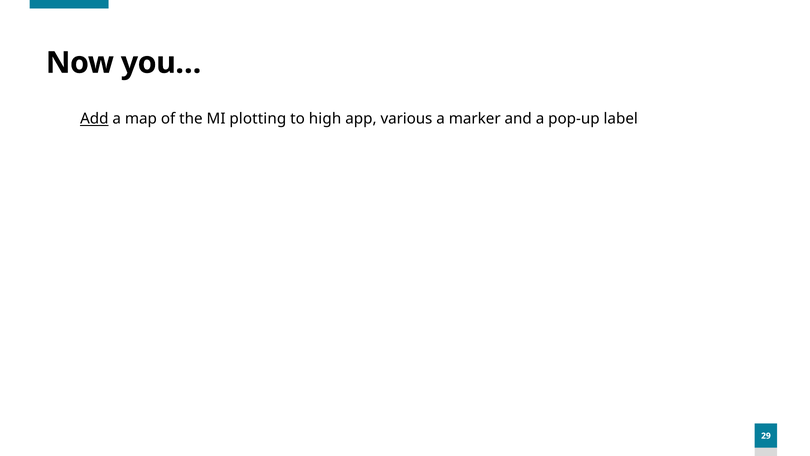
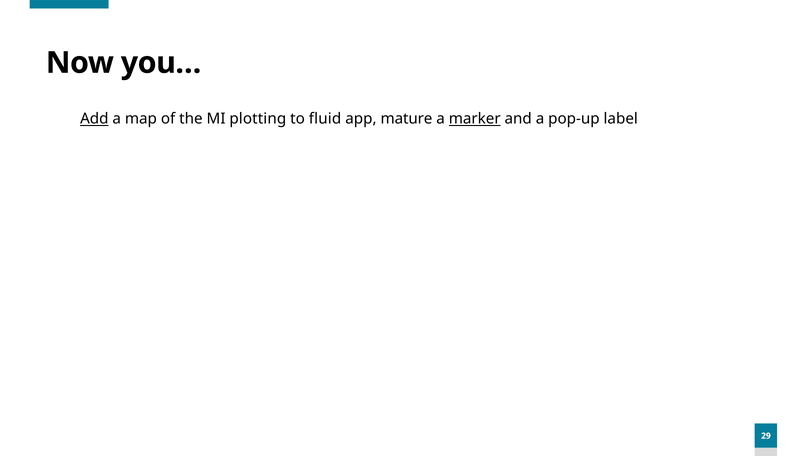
high: high -> fluid (325, 119)
various: various -> mature (406, 119)
marker underline: none -> present (475, 119)
